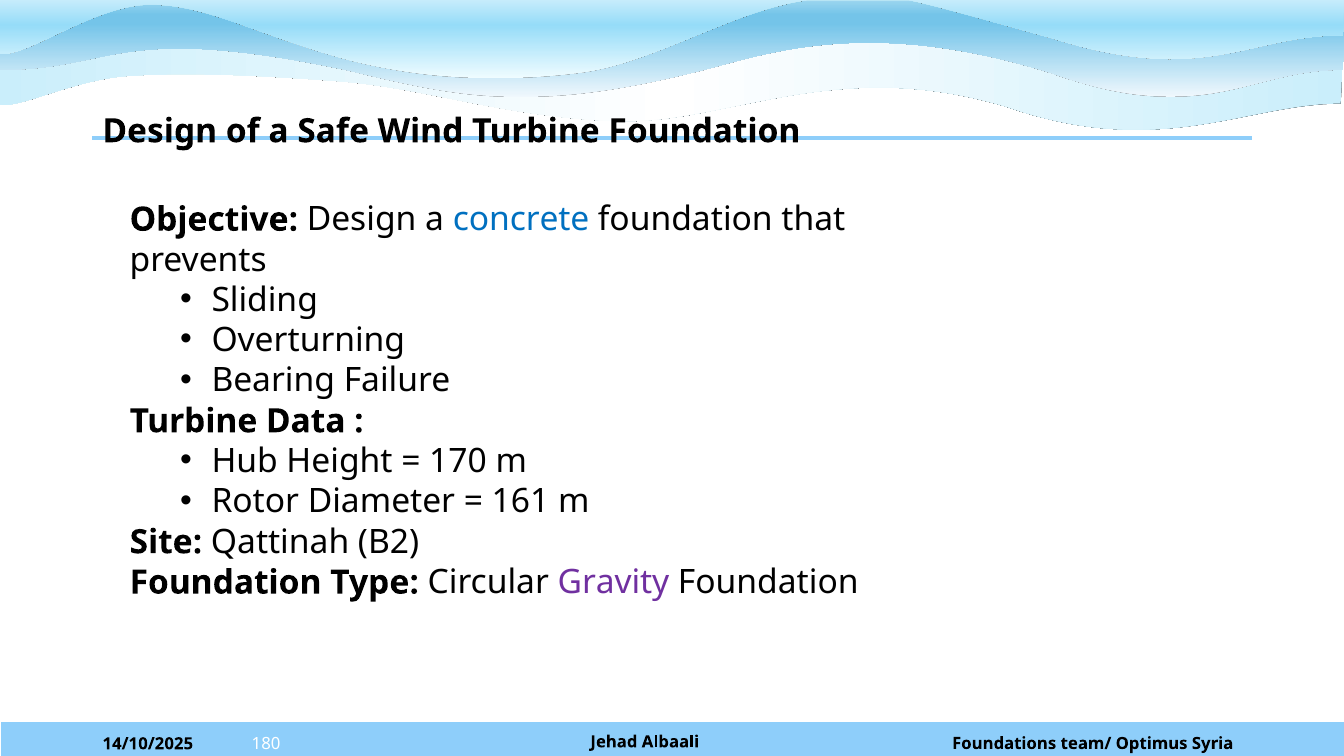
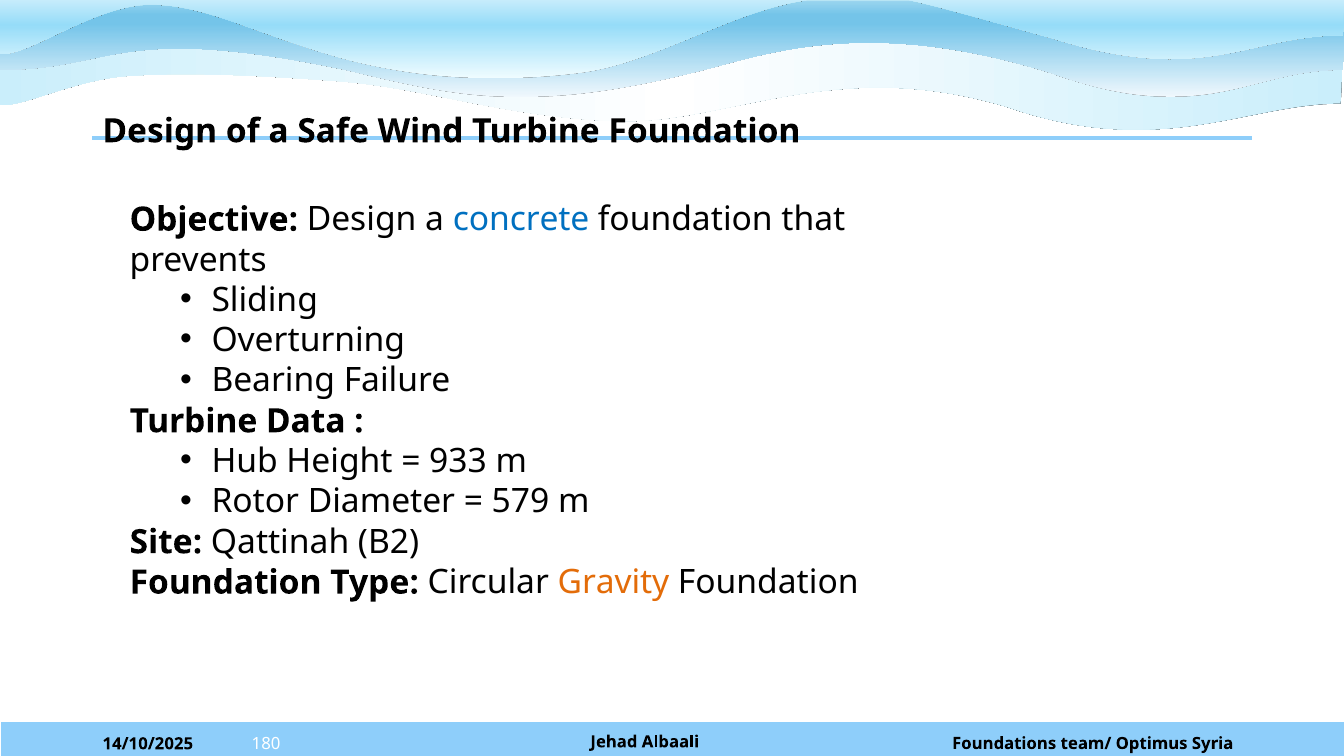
170: 170 -> 933 (458, 462)
161: 161 -> 579 (521, 502)
Gravity colour: purple -> orange (614, 582)
